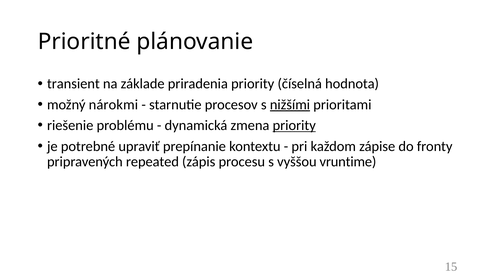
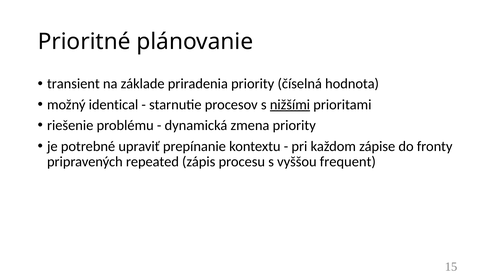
nárokmi: nárokmi -> identical (114, 104)
priority underline: present -> none (294, 125)
vruntime: vruntime -> frequent (348, 162)
